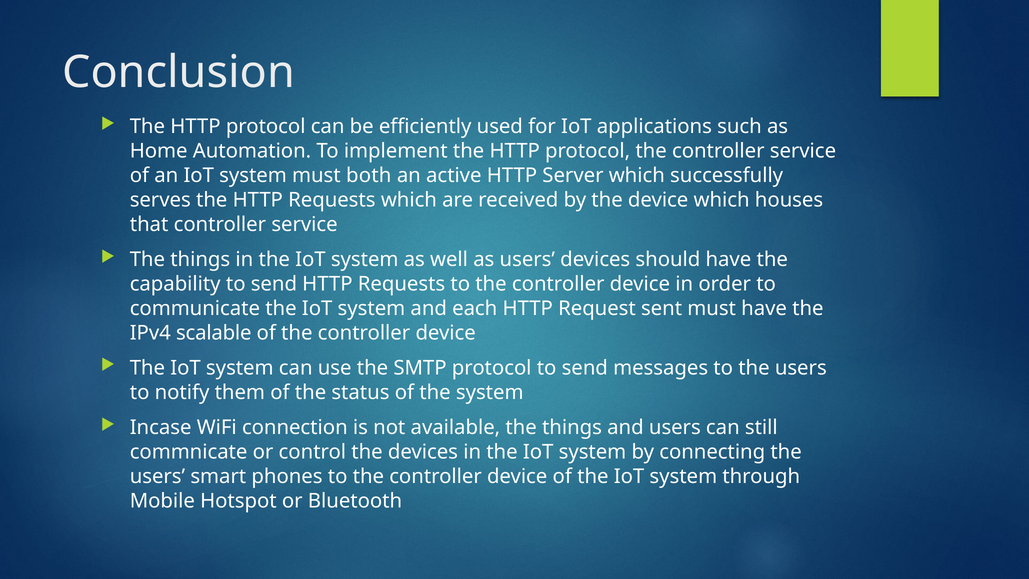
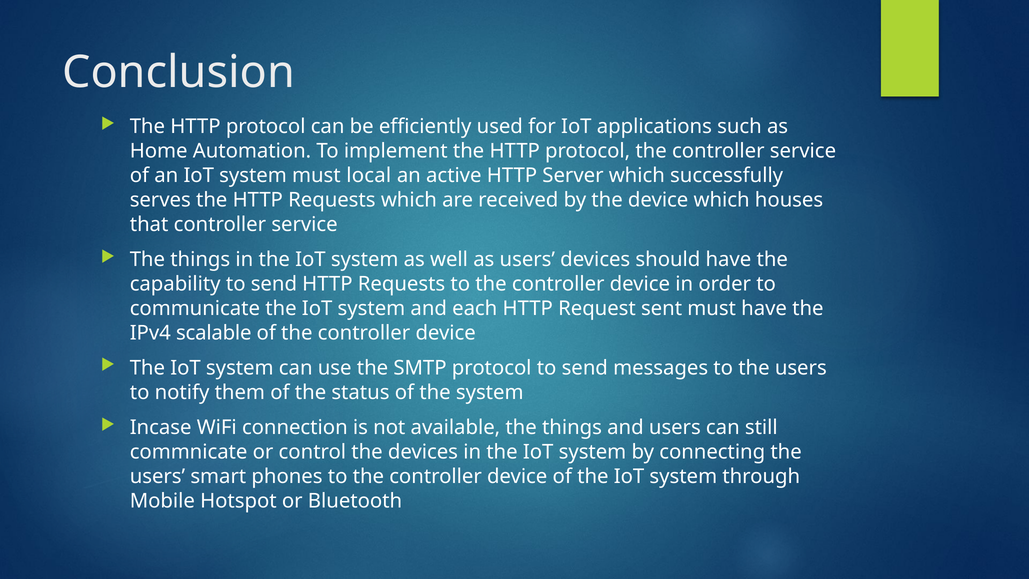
both: both -> local (369, 175)
